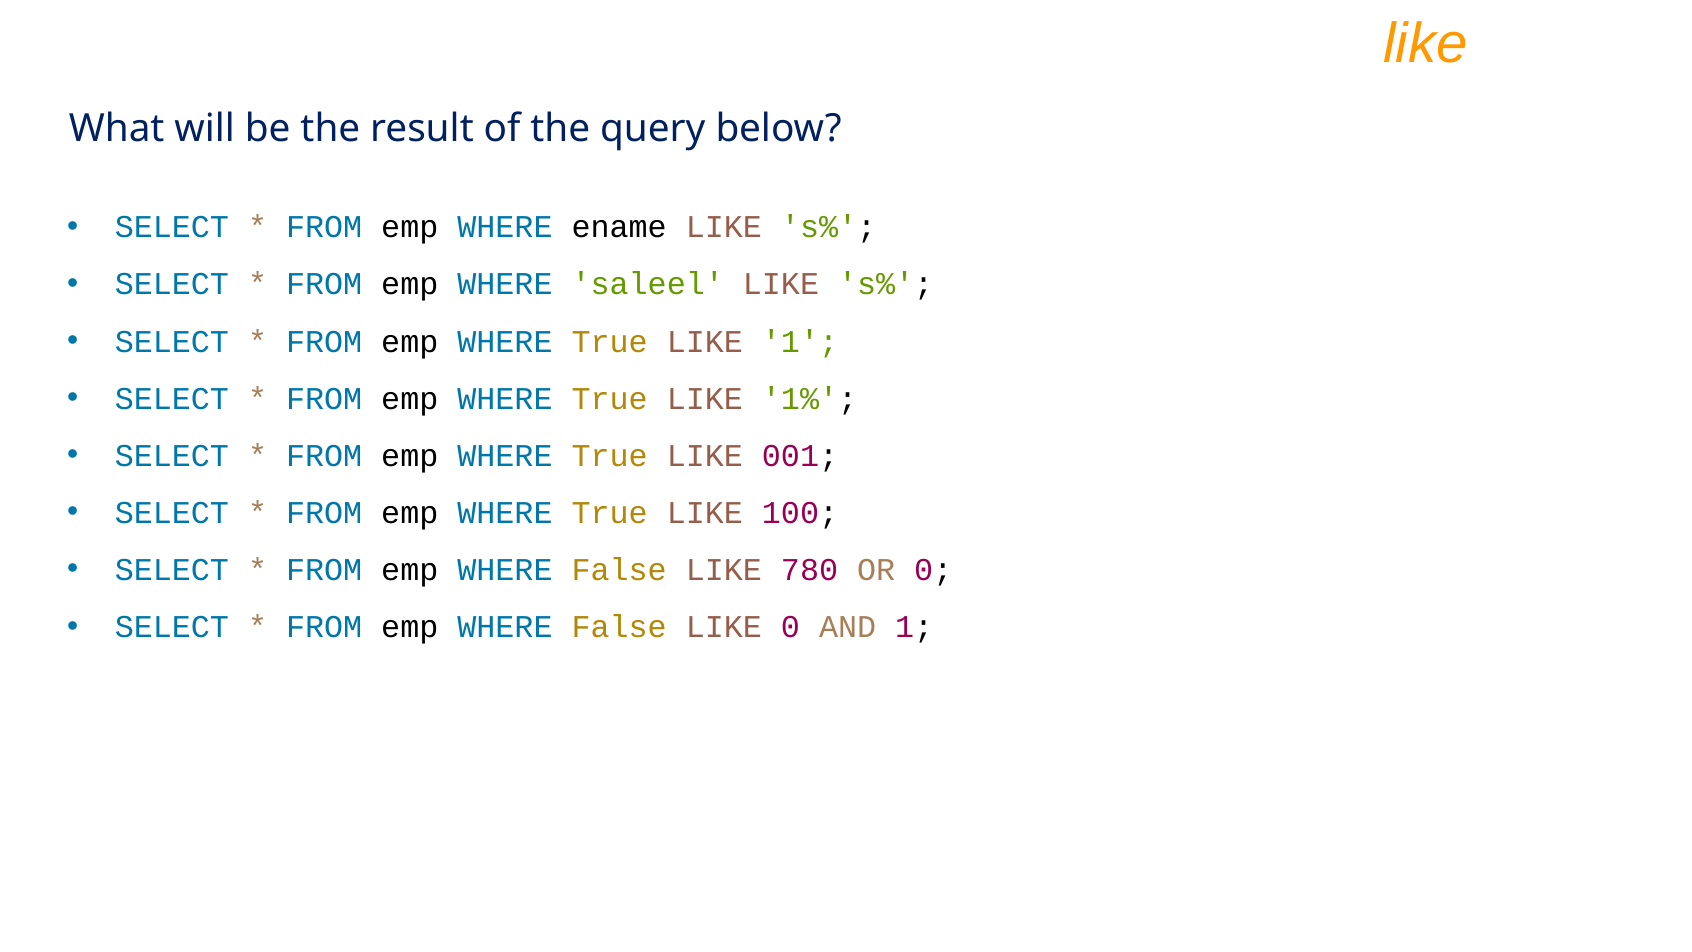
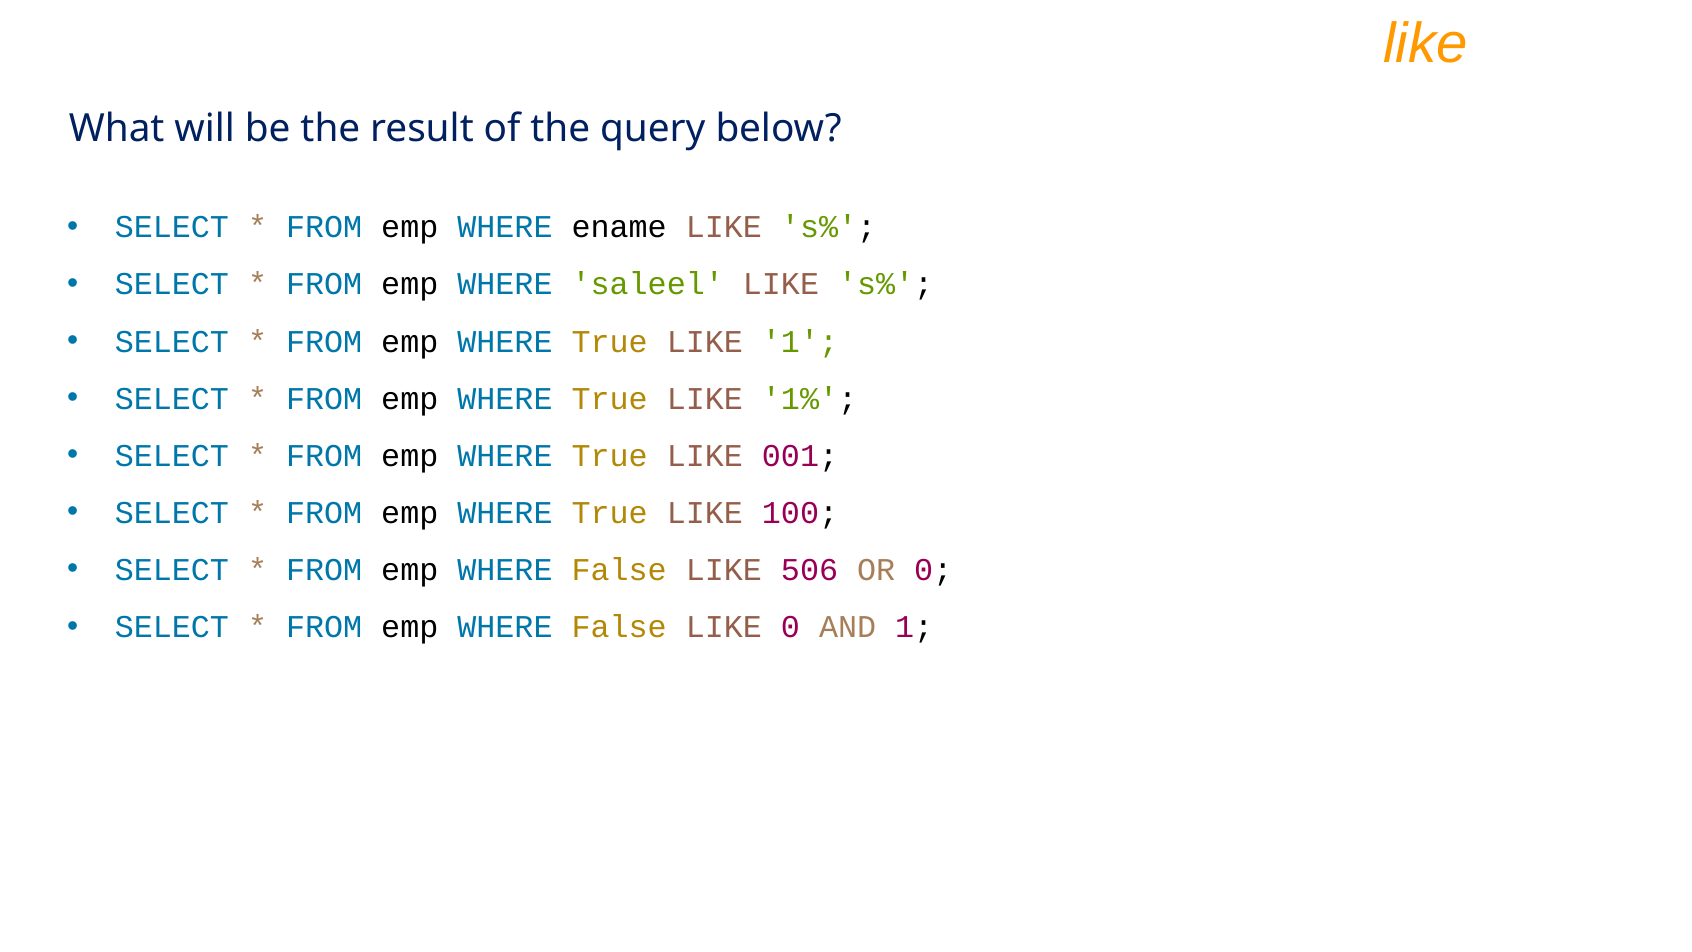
780: 780 -> 506 (810, 570)
